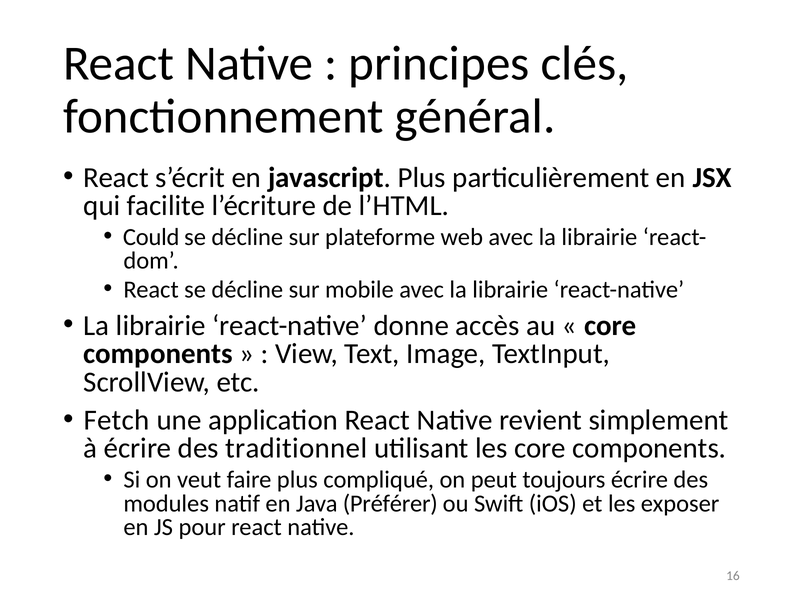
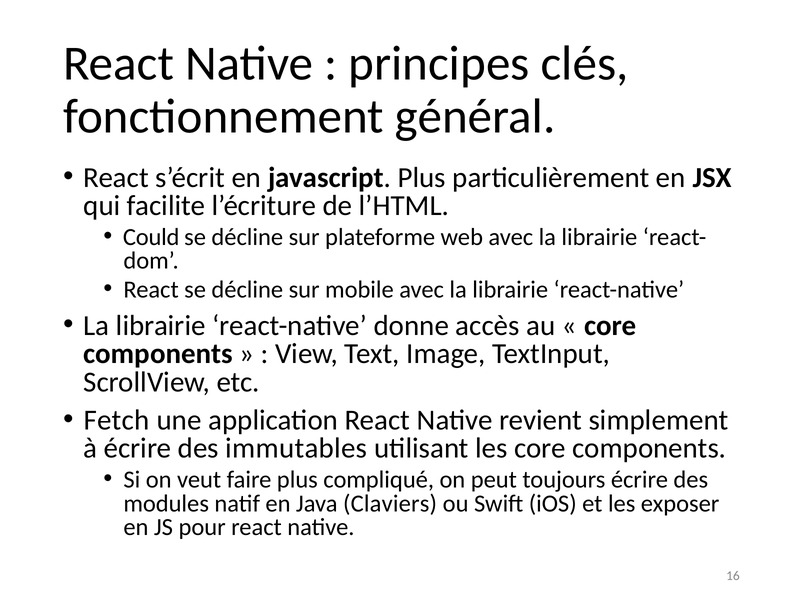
traditionnel: traditionnel -> immutables (296, 448)
Préférer: Préférer -> Claviers (390, 503)
